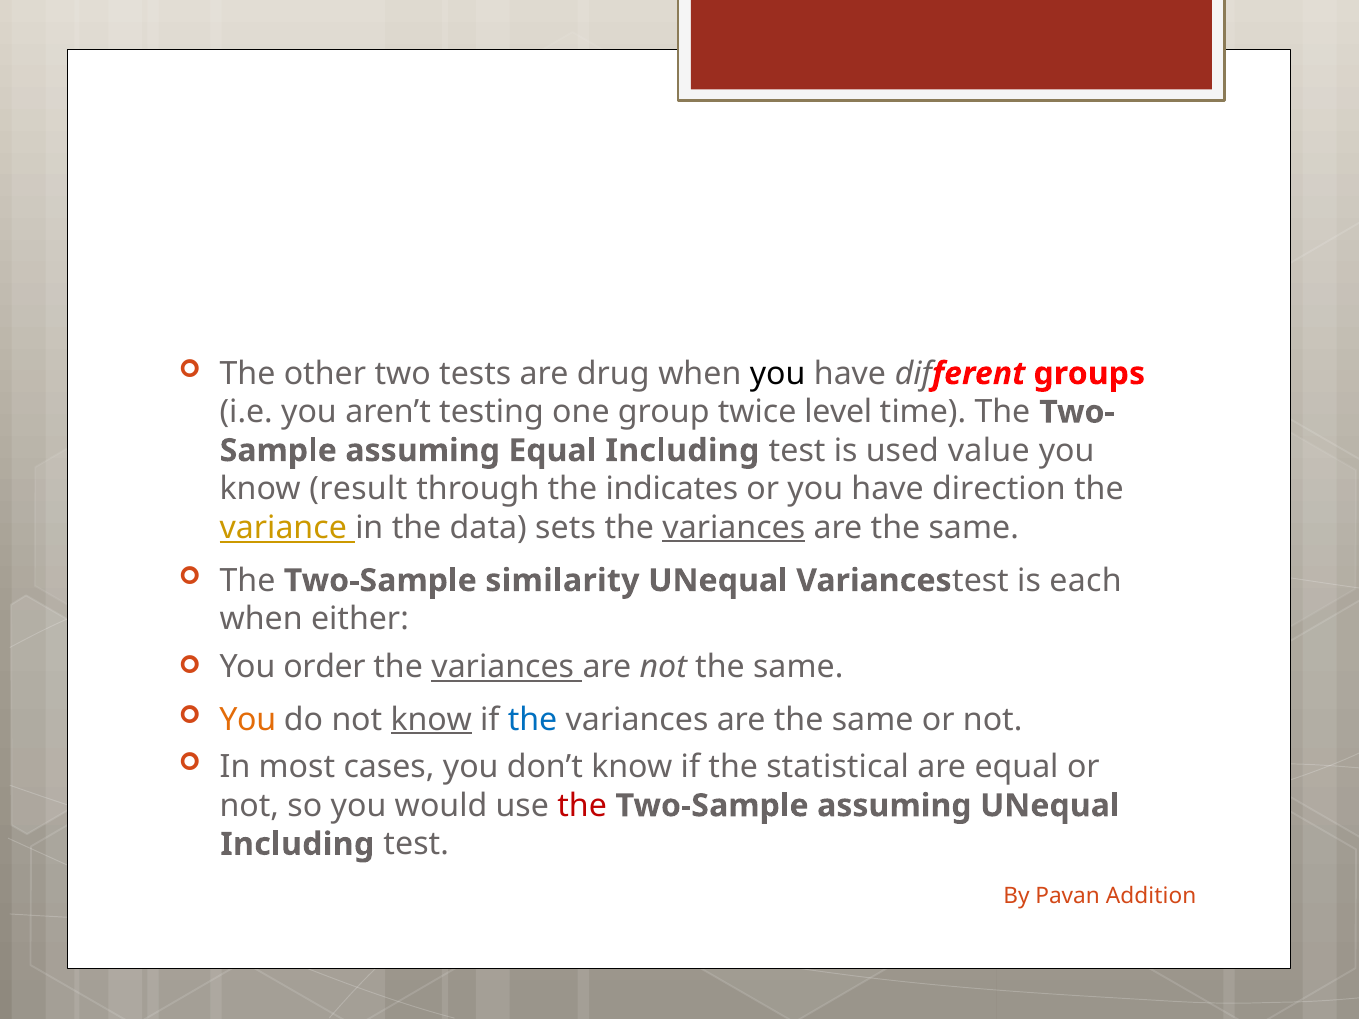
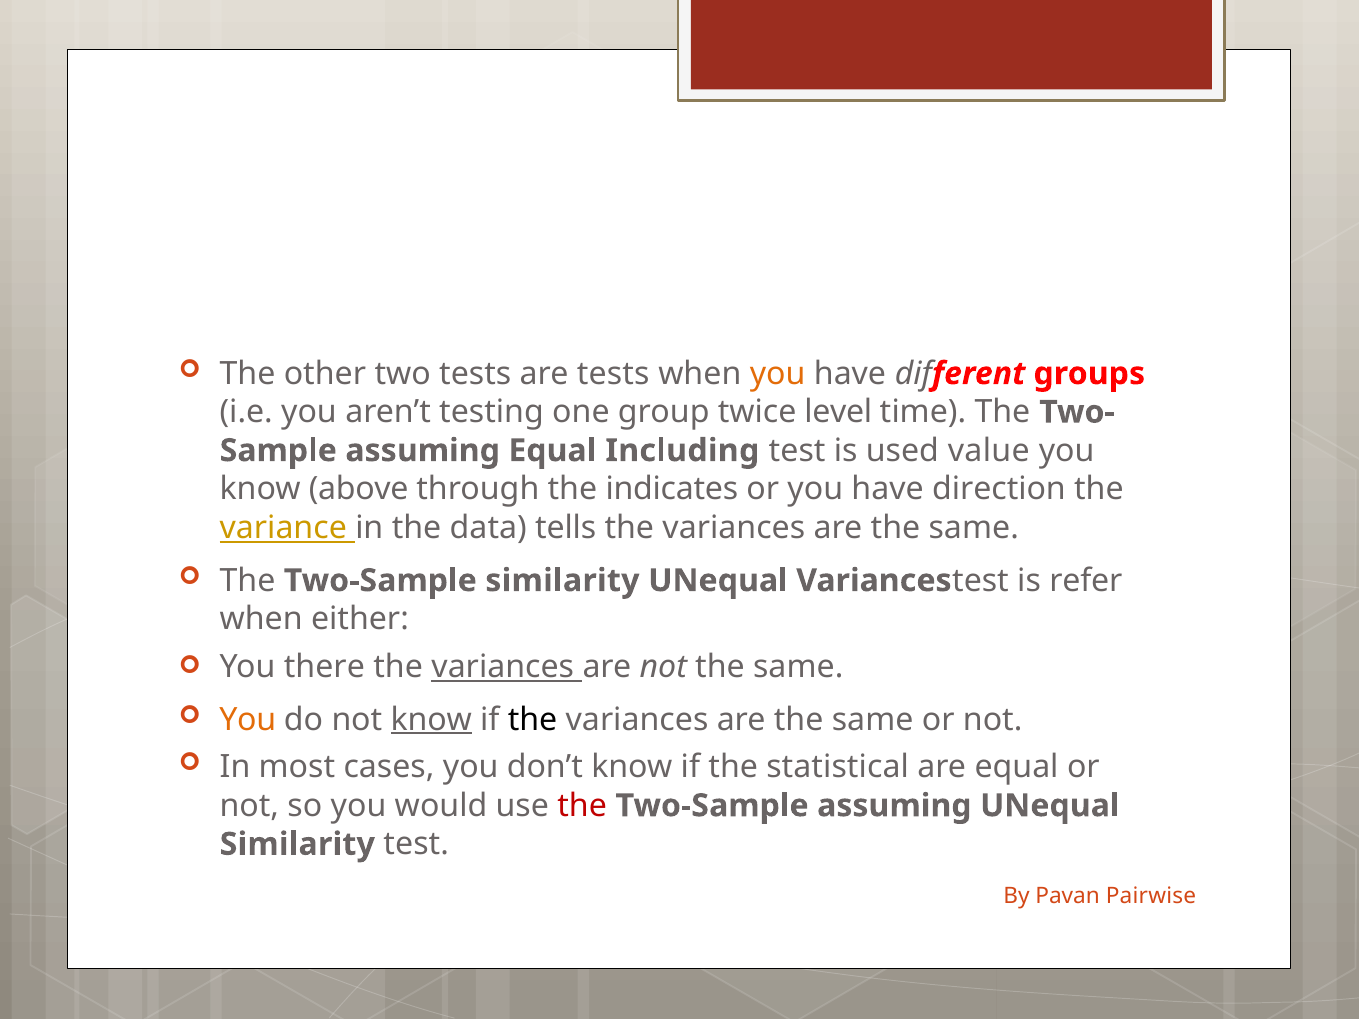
are drug: drug -> tests (613, 374)
you colour: black -> orange (778, 374)
result: result -> above (359, 489)
sets: sets -> tells (566, 528)
variances underline: present -> none (734, 528)
each: each -> refer (1086, 581)
order: order -> there (324, 667)
the colour: blue -> black (533, 720)
Including: Including -> Similarity (297, 844)
Addition: Addition -> Pairwise (1151, 897)
